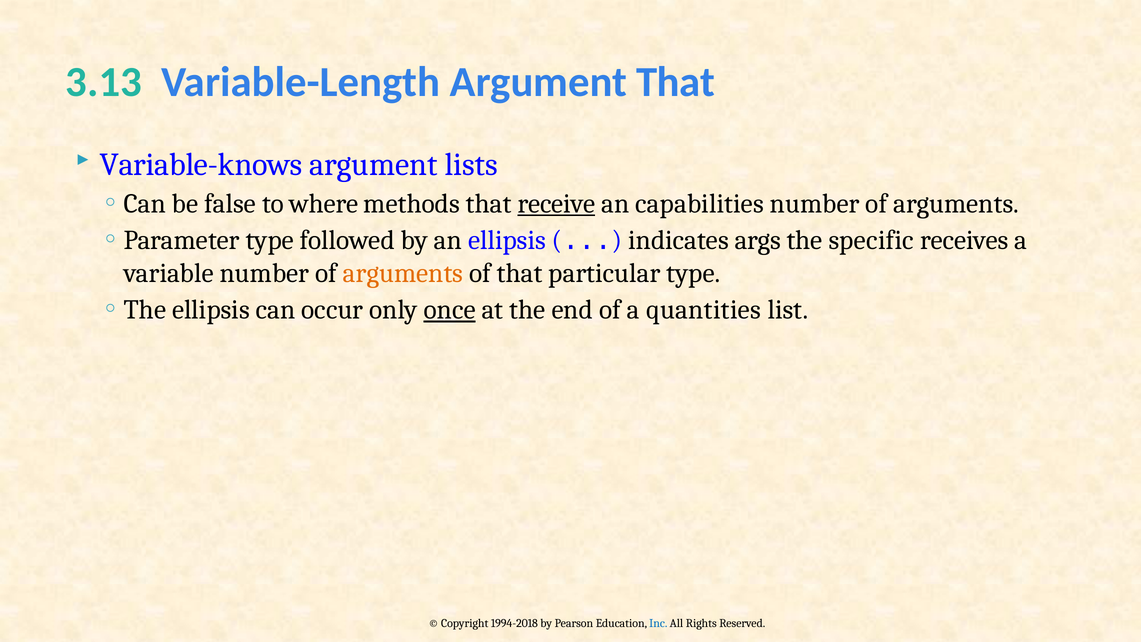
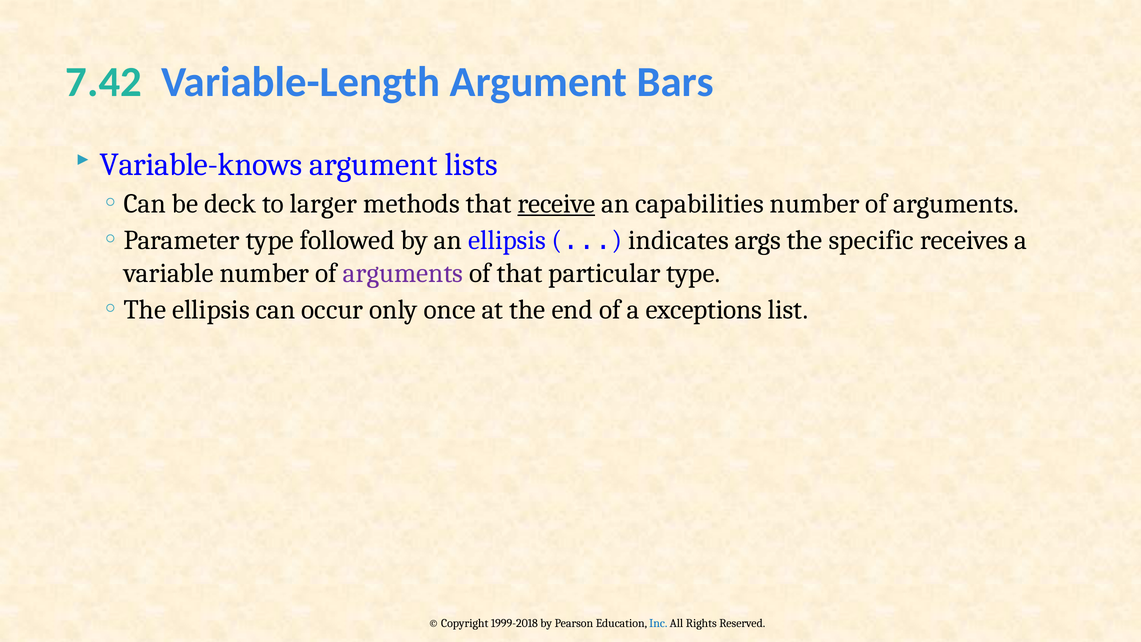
3.13: 3.13 -> 7.42 (104, 82)
Argument That: That -> Bars (675, 82)
false: false -> deck (230, 204)
where: where -> larger (324, 204)
arguments colour: orange -> purple (403, 273)
once underline: present -> none (450, 310)
quantities: quantities -> exceptions (704, 310)
1994-2018: 1994-2018 -> 1999-2018 (514, 623)
